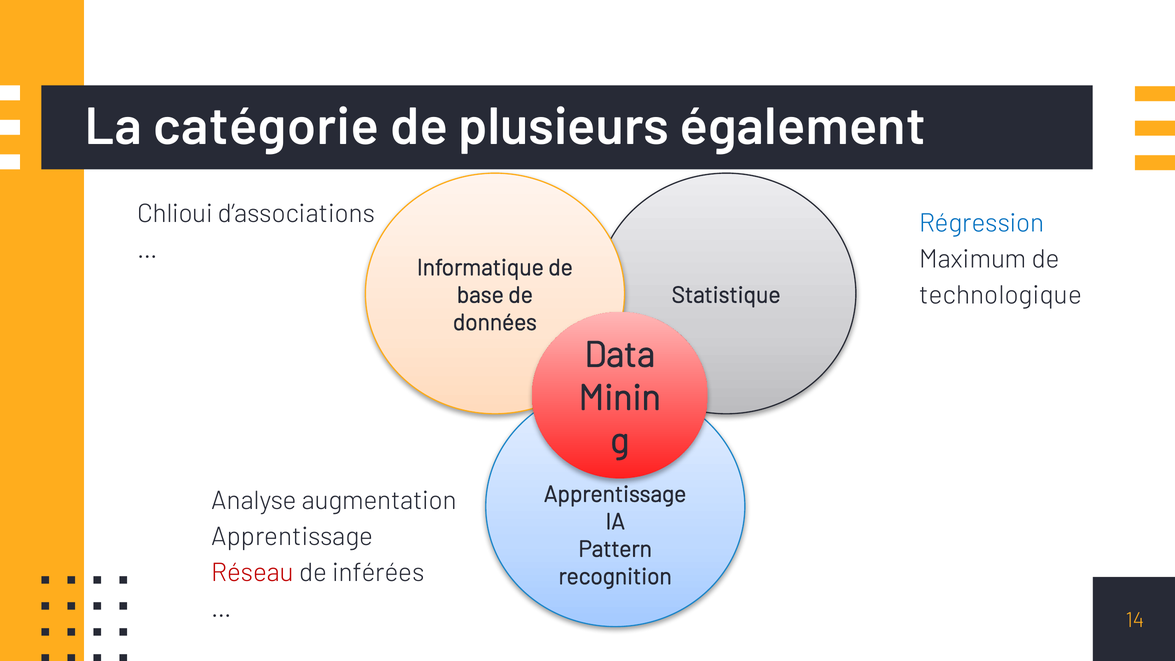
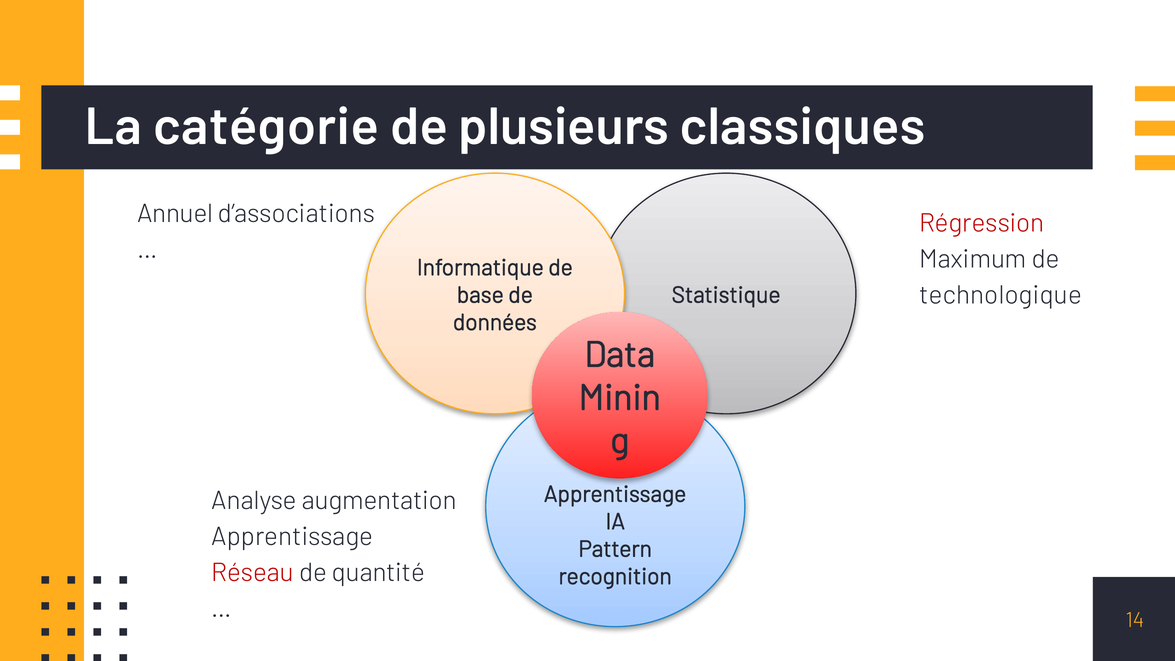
également: également -> classiques (803, 127)
Chlioui: Chlioui -> Annuel (175, 214)
Régression colour: blue -> red (982, 223)
inférées: inférées -> quantité (378, 573)
